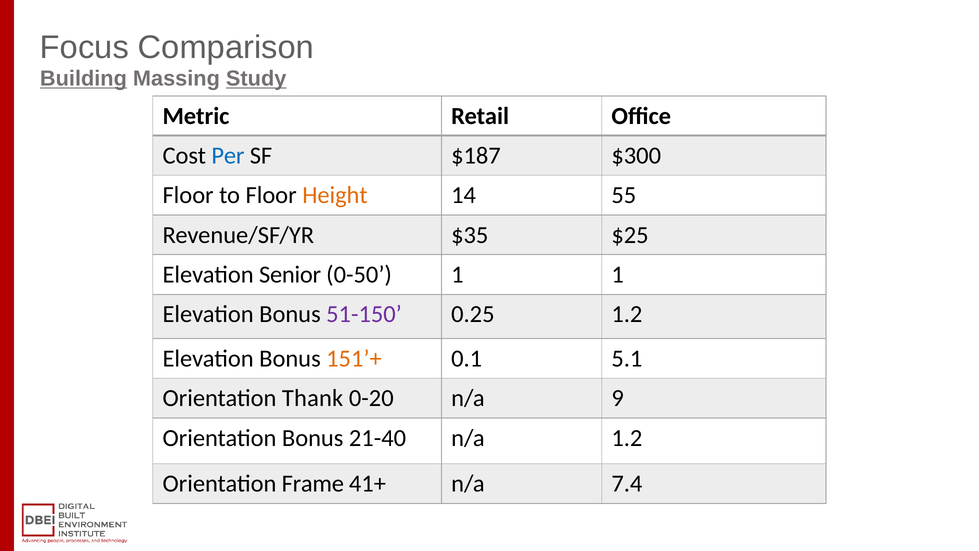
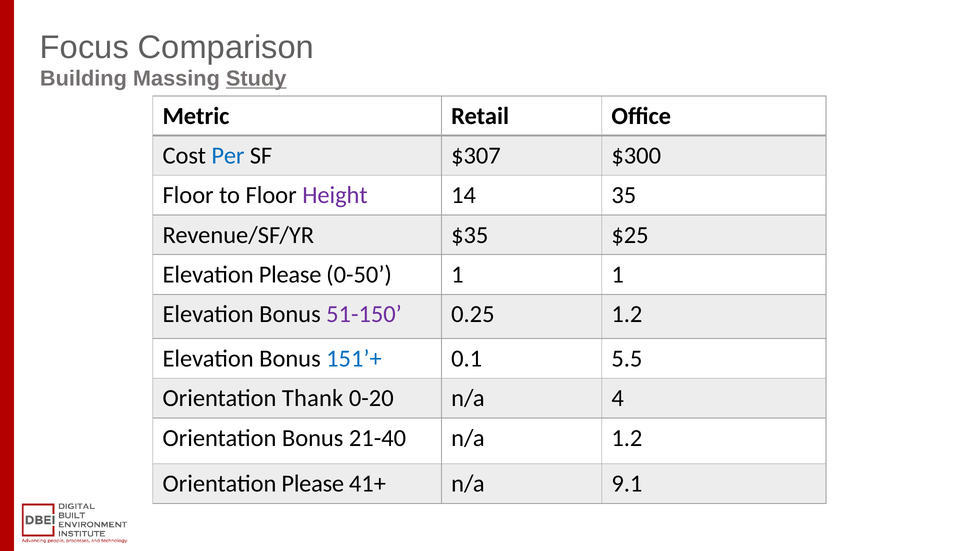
Building underline: present -> none (83, 79)
$187: $187 -> $307 (476, 156)
Height colour: orange -> purple (335, 195)
55: 55 -> 35 (624, 195)
Elevation Senior: Senior -> Please (290, 275)
151’+ colour: orange -> blue (354, 358)
5.1: 5.1 -> 5.5 (627, 358)
9: 9 -> 4 (618, 398)
Orientation Frame: Frame -> Please (313, 483)
7.4: 7.4 -> 9.1 (627, 483)
